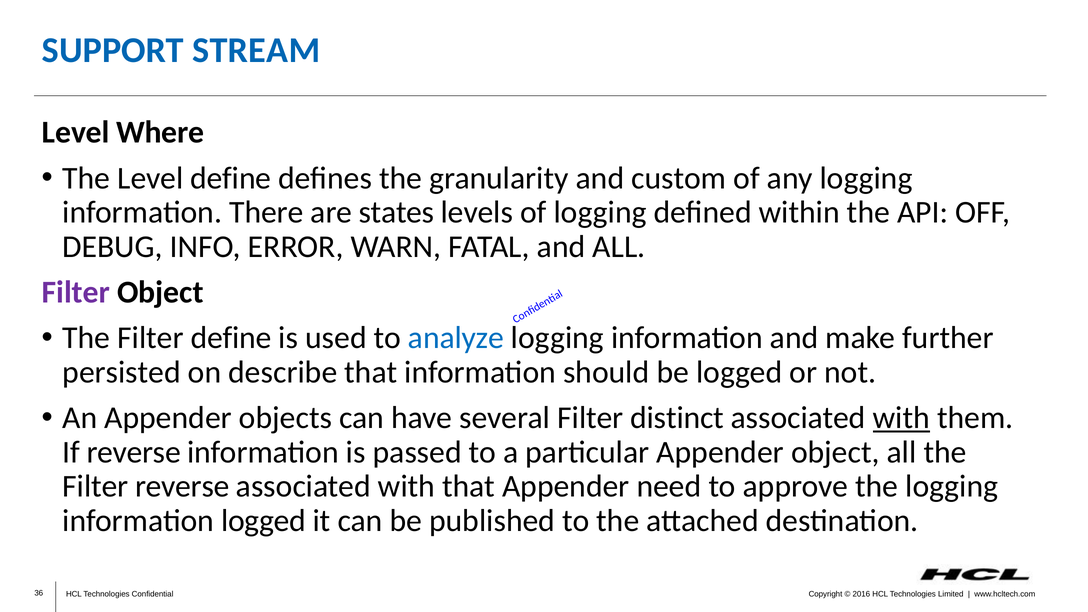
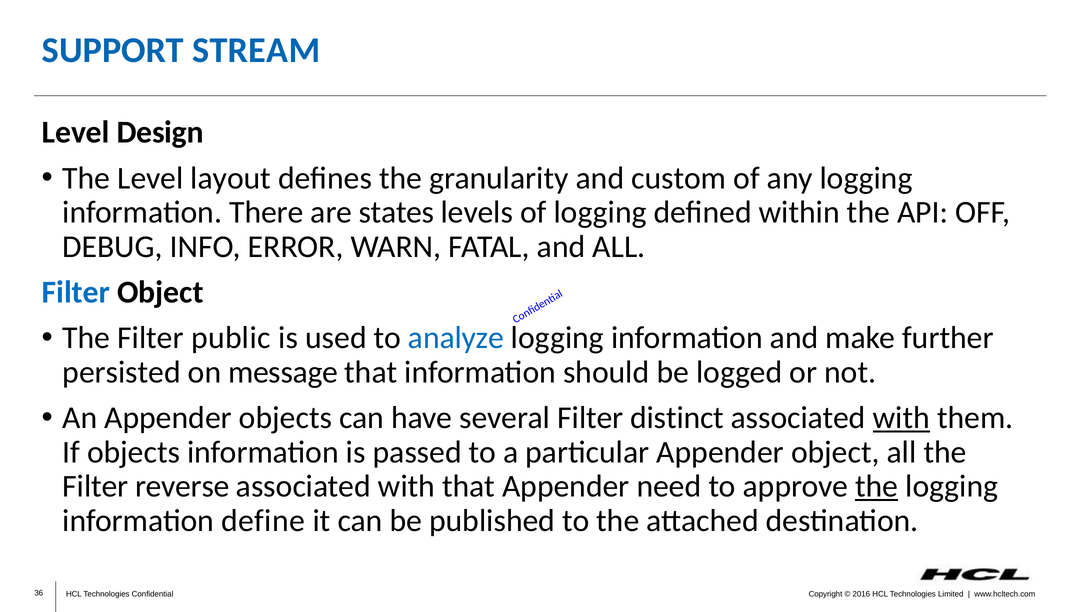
Where: Where -> Design (160, 133)
Level define: define -> layout (231, 178)
Filter colour: purple -> blue (76, 292)
Filter define: define -> public (231, 338)
describe: describe -> message (283, 372)
If reverse: reverse -> objects (134, 452)
the underline: none -> present (877, 486)
information logged: logged -> define (263, 521)
